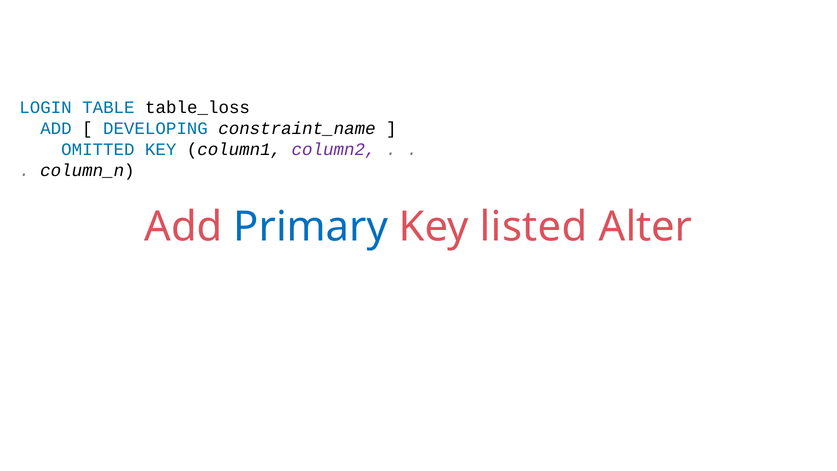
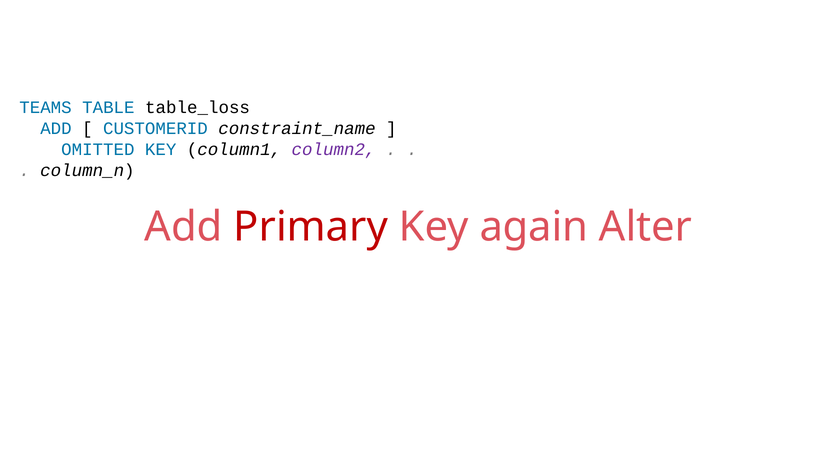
LOGIN: LOGIN -> TEAMS (45, 108)
DEVELOPING: DEVELOPING -> CUSTOMERID (155, 129)
Primary colour: blue -> red (311, 227)
listed: listed -> again (534, 227)
